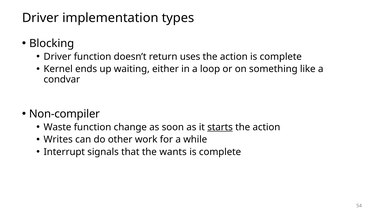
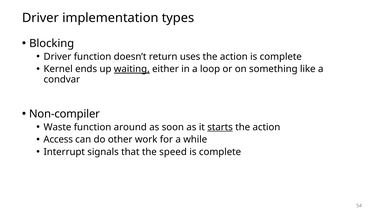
waiting underline: none -> present (132, 69)
change: change -> around (130, 127)
Writes: Writes -> Access (58, 140)
wants: wants -> speed (173, 152)
